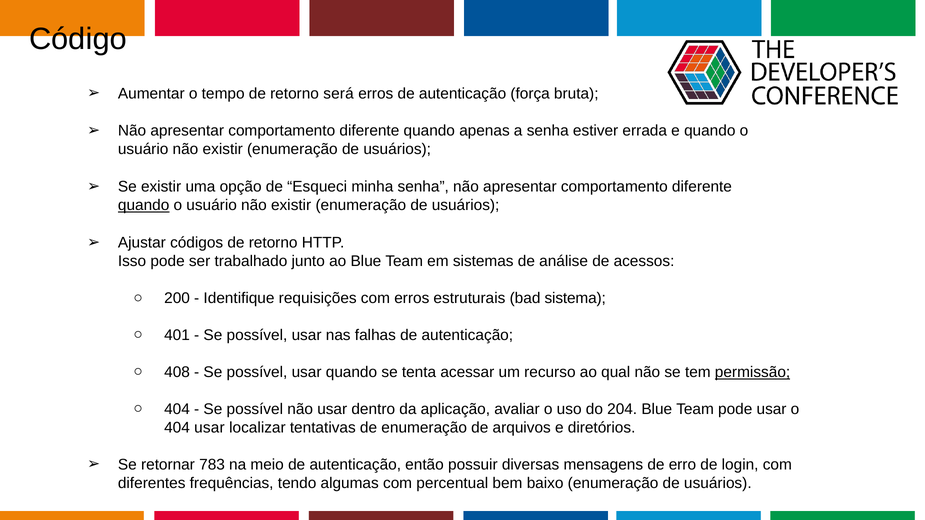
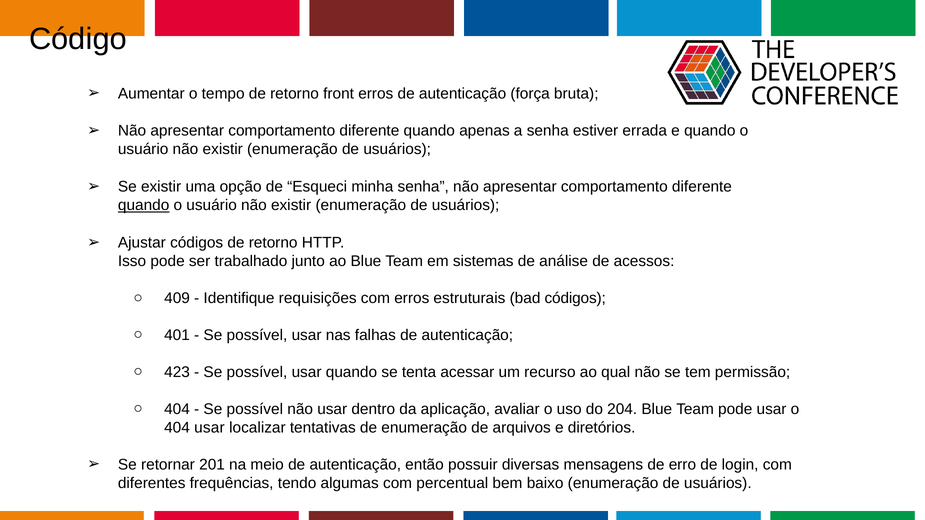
será: será -> front (339, 93)
200: 200 -> 409 (177, 298)
bad sistema: sistema -> códigos (575, 298)
408: 408 -> 423 (177, 372)
permissão underline: present -> none (753, 372)
783: 783 -> 201 (212, 465)
